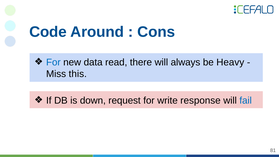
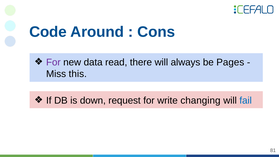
For colour: blue -> purple (53, 62)
Heavy: Heavy -> Pages (230, 62)
response: response -> changing (200, 100)
